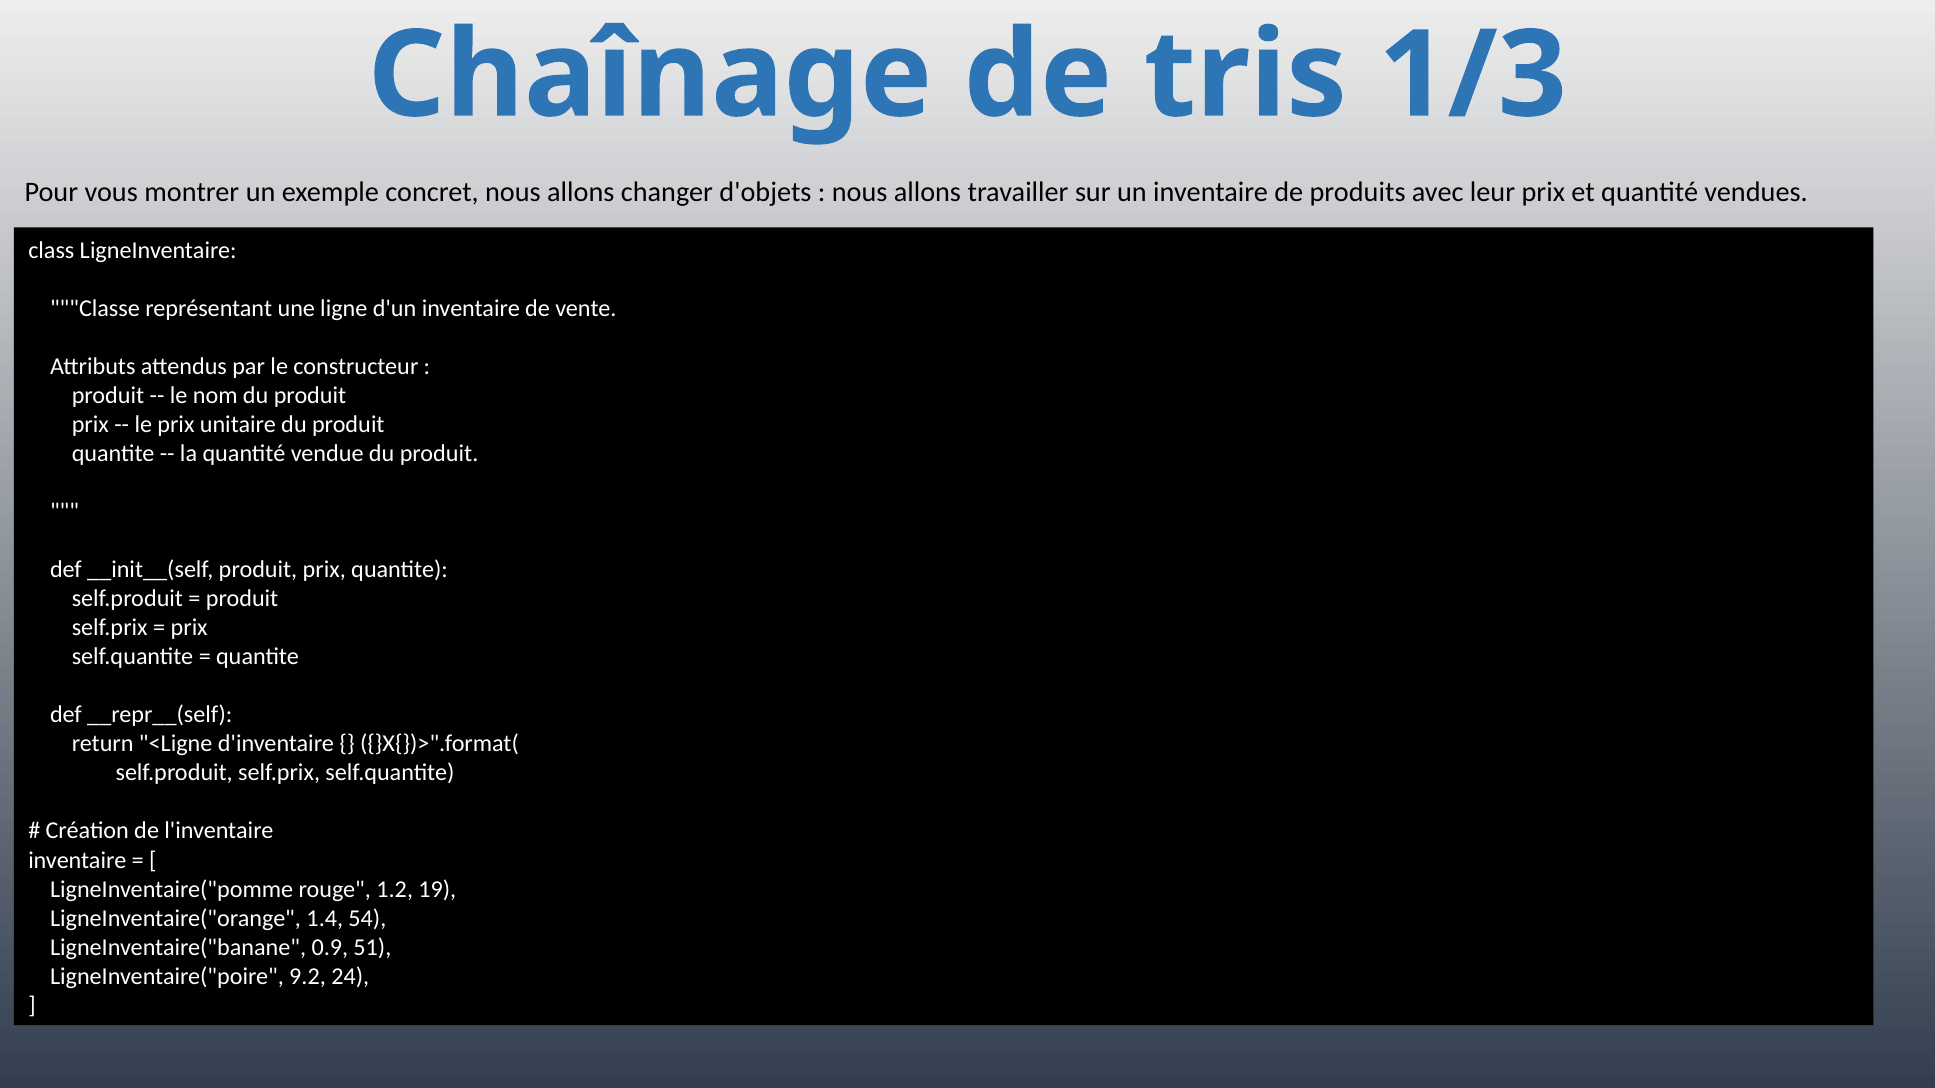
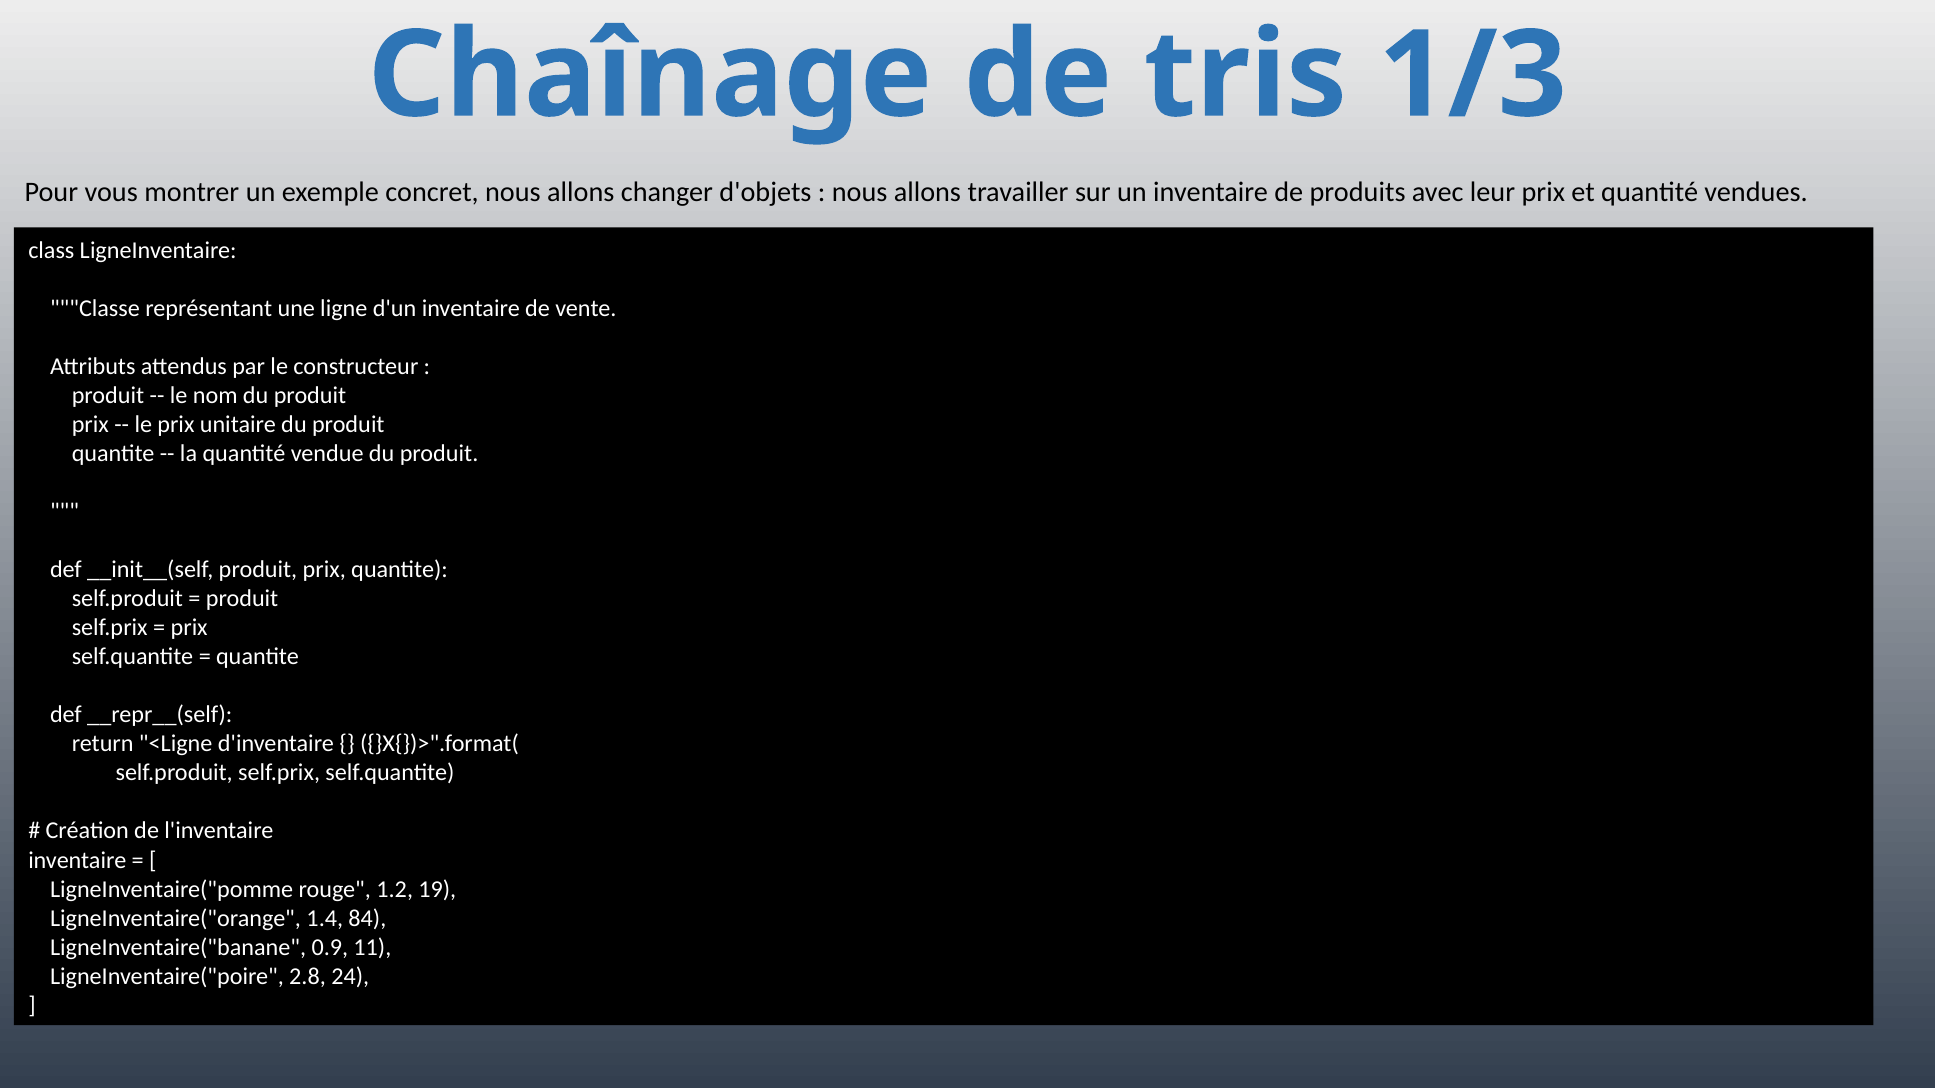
54: 54 -> 84 (367, 918)
51: 51 -> 11 (372, 947)
9.2: 9.2 -> 2.8 (308, 976)
